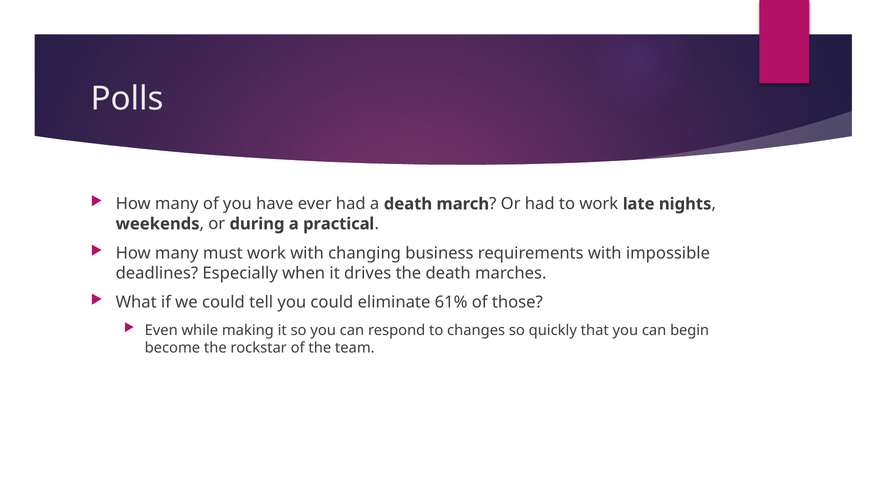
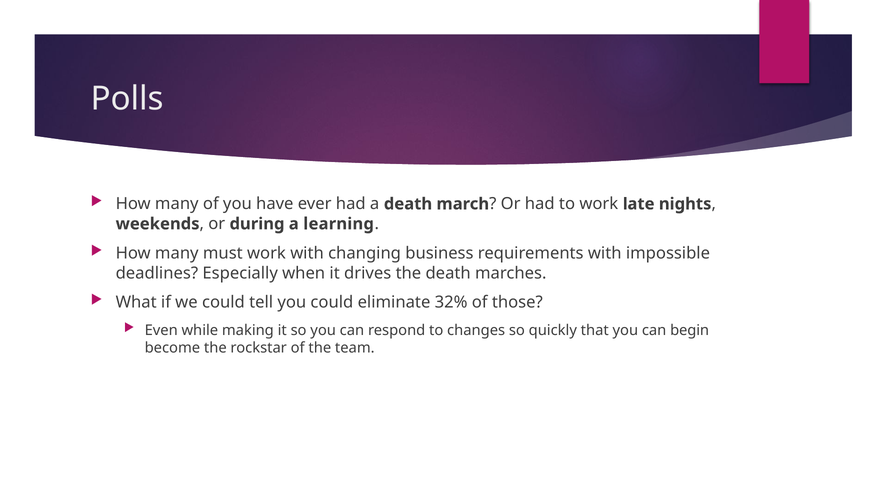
practical: practical -> learning (339, 224)
61%: 61% -> 32% (451, 302)
